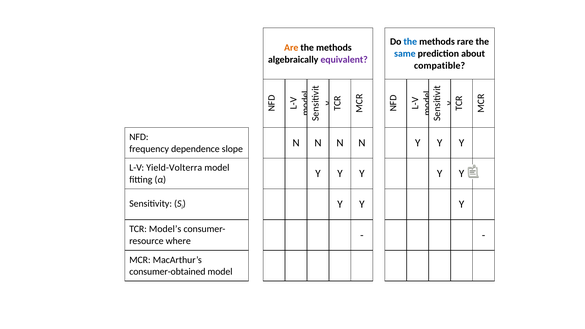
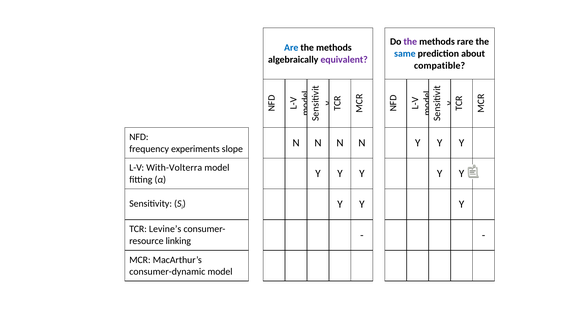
the colour: blue -> purple (410, 42)
Are colour: orange -> blue (291, 48)
dependence: dependence -> experiments (195, 149)
Yield-Volterra: Yield-Volterra -> With-Volterra (174, 168)
Model’s: Model’s -> Levine’s (165, 229)
where: where -> linking (178, 241)
consumer-obtained: consumer-obtained -> consumer-dynamic (167, 272)
